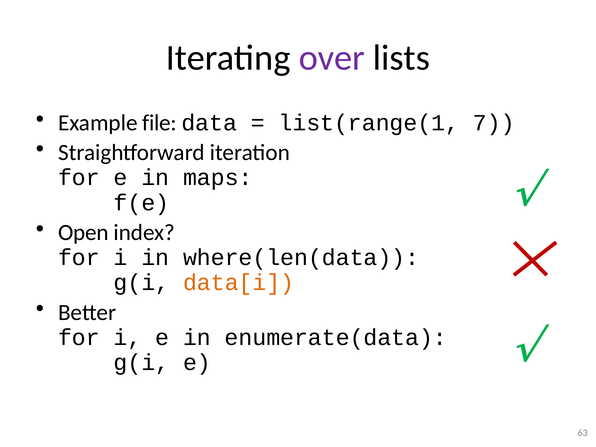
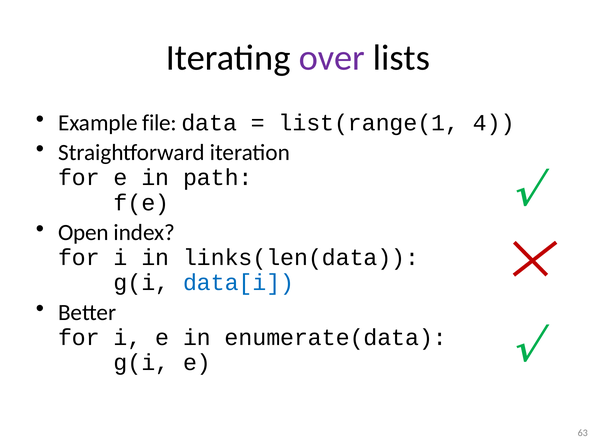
7: 7 -> 4 (494, 123)
maps: maps -> path (218, 178)
where(len(data: where(len(data -> links(len(data (301, 258)
data[i colour: orange -> blue (239, 283)
